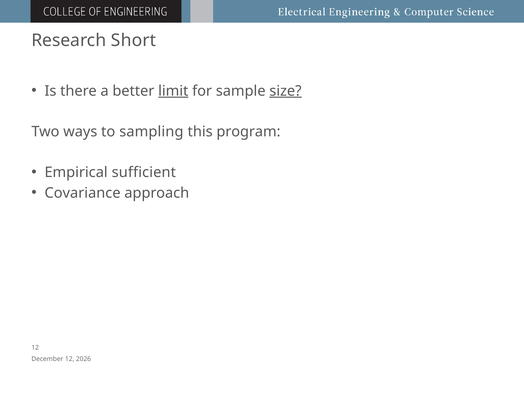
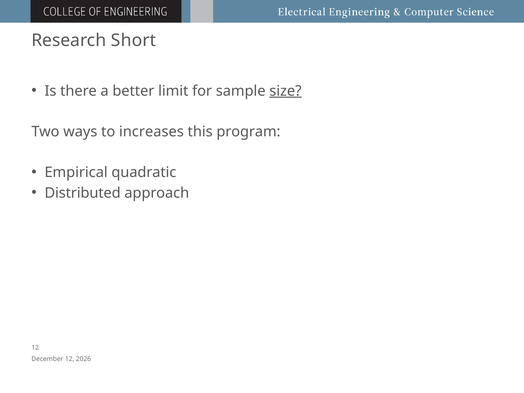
limit underline: present -> none (173, 91)
sampling: sampling -> increases (151, 132)
sufficient: sufficient -> quadratic (144, 173)
Covariance: Covariance -> Distributed (83, 193)
